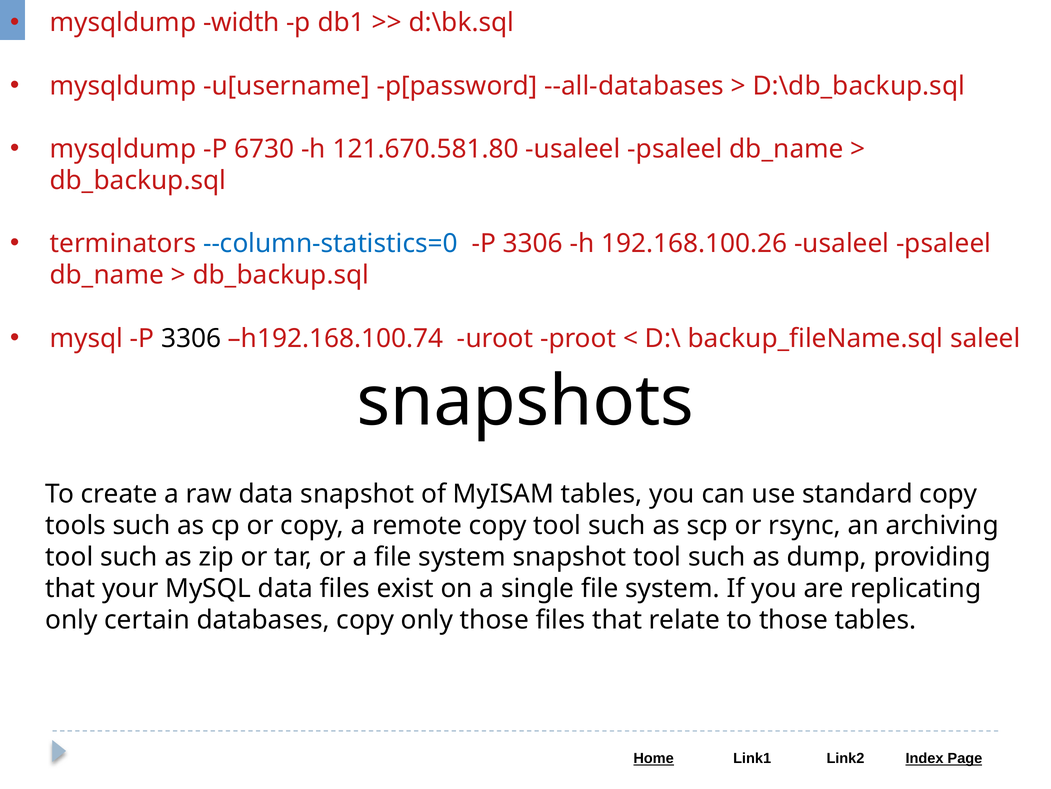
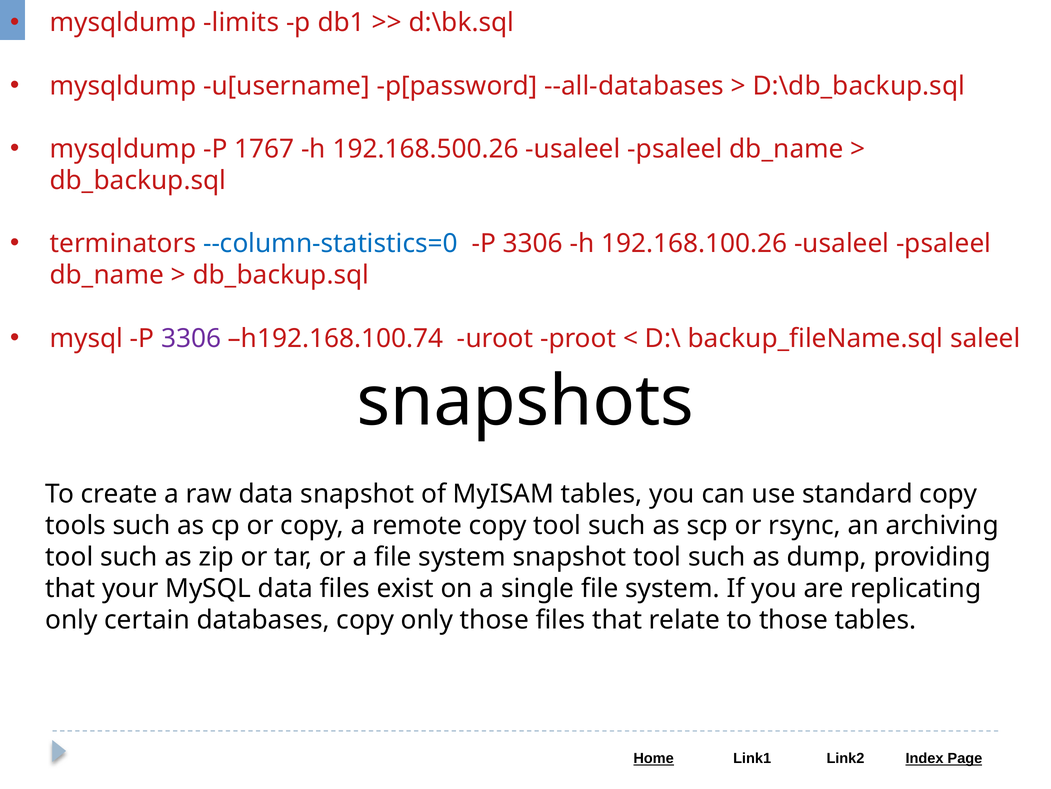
width: width -> limits (241, 23)
6730: 6730 -> 1767 (264, 149)
121.670.581.80: 121.670.581.80 -> 192.168.500.26 (426, 149)
3306 colour: black -> purple (191, 338)
